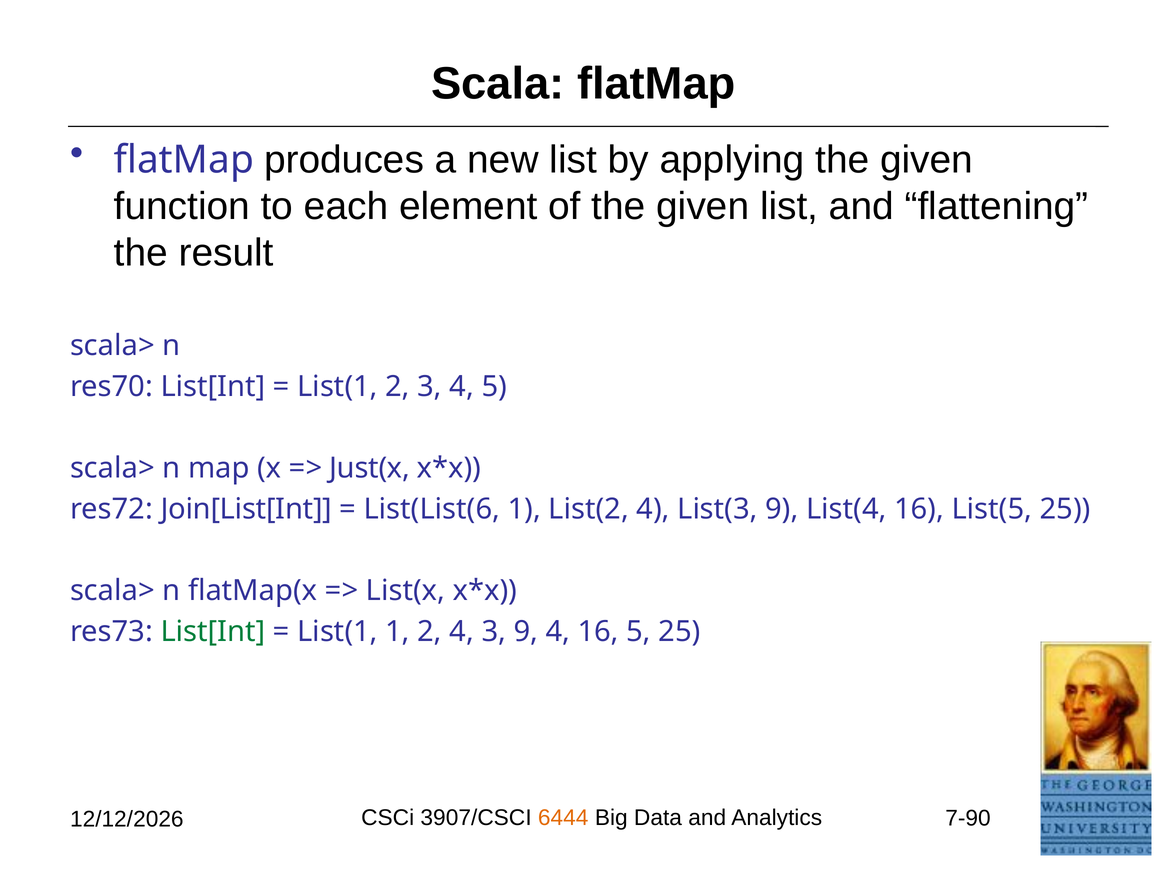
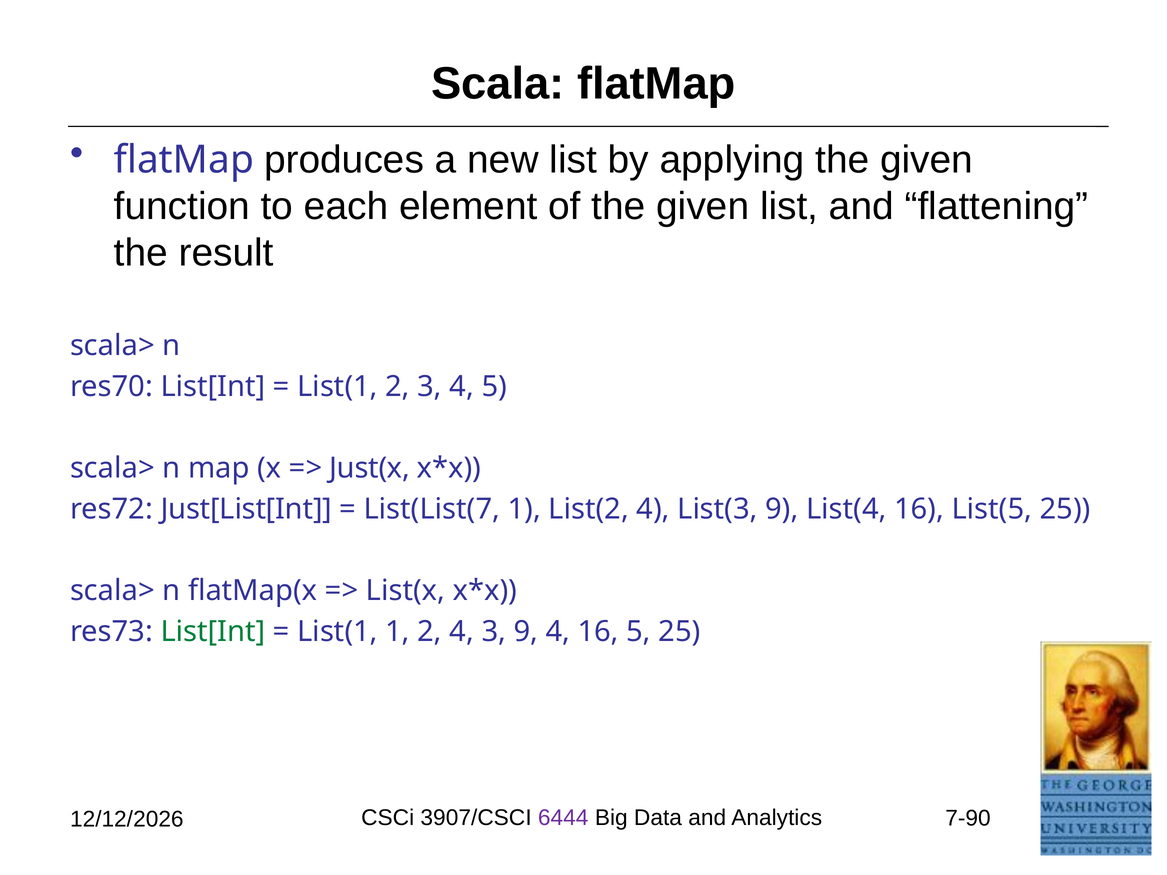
Join[List[Int: Join[List[Int -> Just[List[Int (246, 509)
List(List(6: List(List(6 -> List(List(7 (432, 509)
6444 colour: orange -> purple (563, 818)
